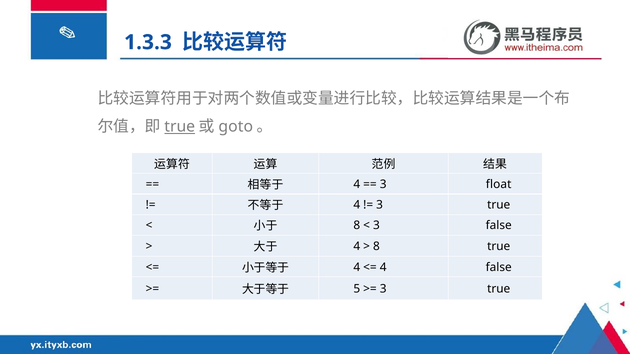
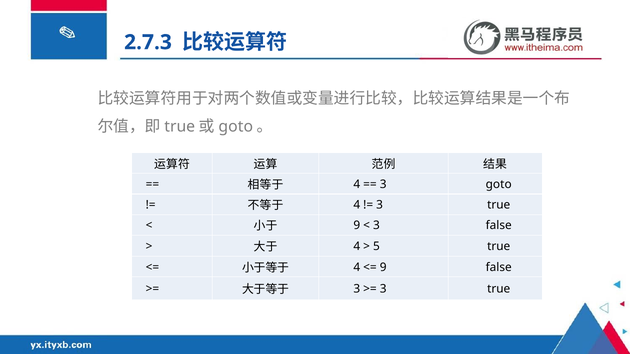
1.3.3: 1.3.3 -> 2.7.3 (148, 42)
true underline: present -> none (180, 127)
3 float: float -> goto (499, 185)
8: 8 -> 9 (357, 226)
8: 8 -> 5 (376, 247)
4: 4 -> 9 (383, 267)
5: 5 -> 3 (357, 289)
